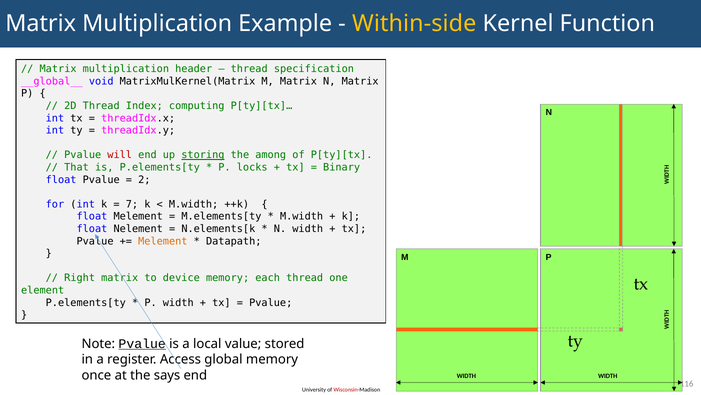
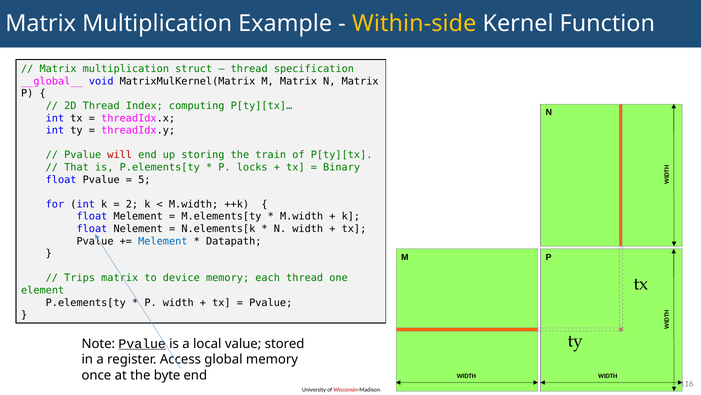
header: header -> struct (194, 69)
storing underline: present -> none (203, 155)
among: among -> train (271, 155)
2: 2 -> 5 (144, 179)
7: 7 -> 2 (132, 204)
Melement colour: orange -> blue (163, 241)
Right: Right -> Trips (80, 278)
says: says -> byte (167, 375)
